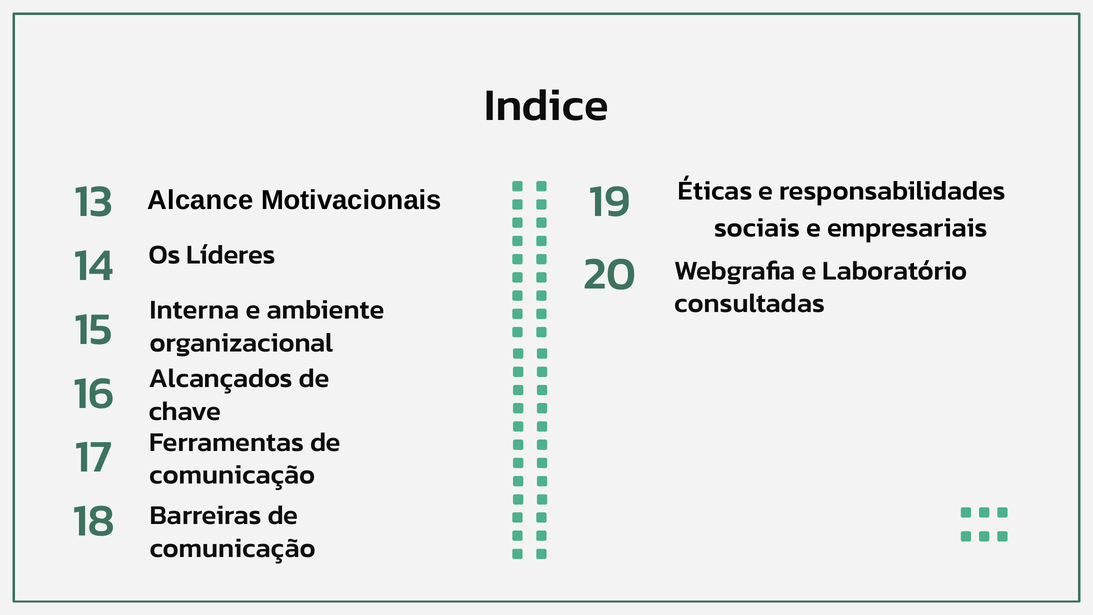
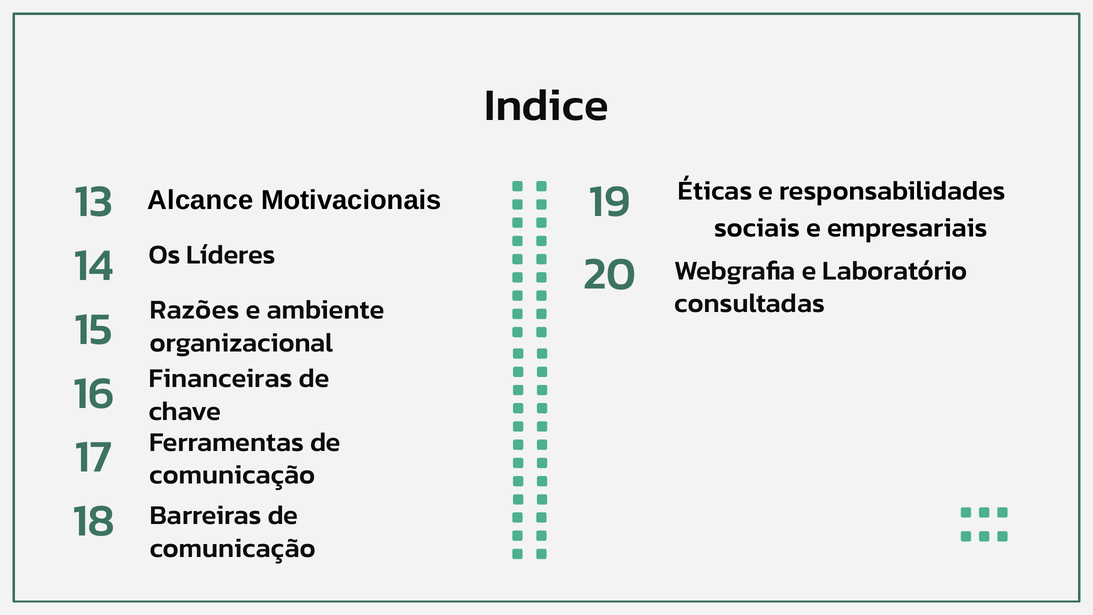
Interna: Interna -> Razões (195, 310)
Alcançados: Alcançados -> Financeiras (221, 378)
